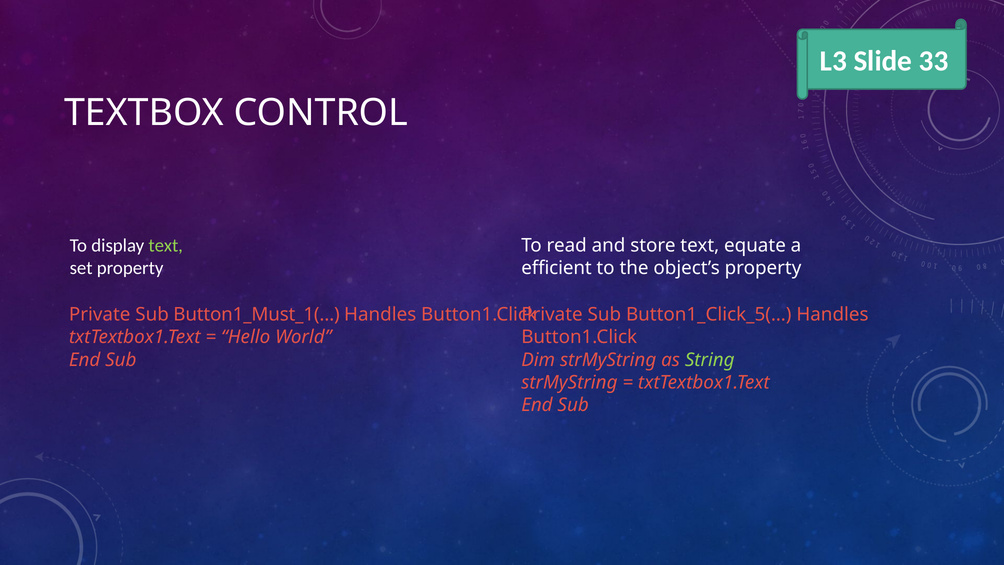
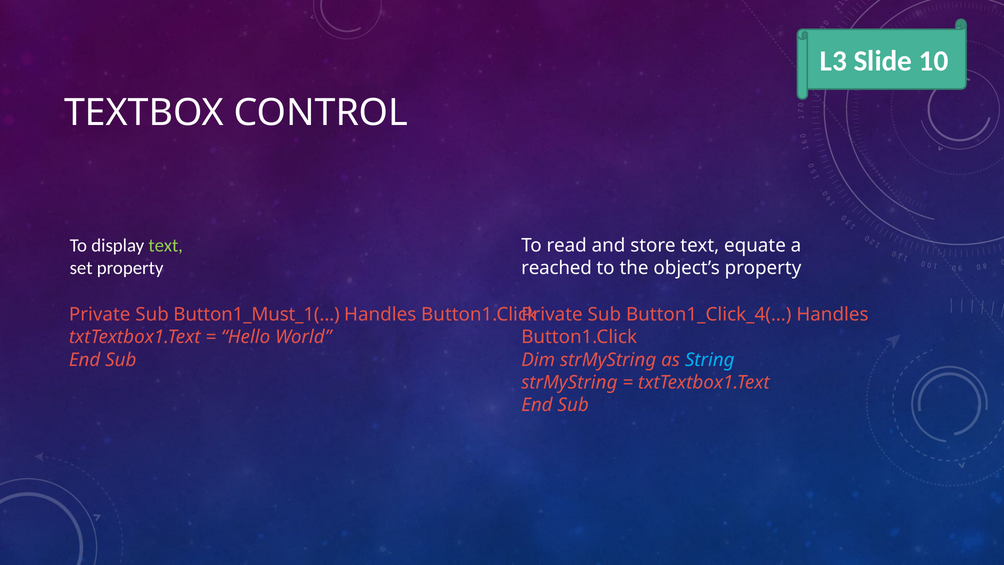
33: 33 -> 10 (934, 61)
efficient: efficient -> reached (557, 268)
Button1_Click_5(…: Button1_Click_5(… -> Button1_Click_4(… (709, 314)
String colour: light green -> light blue (710, 360)
